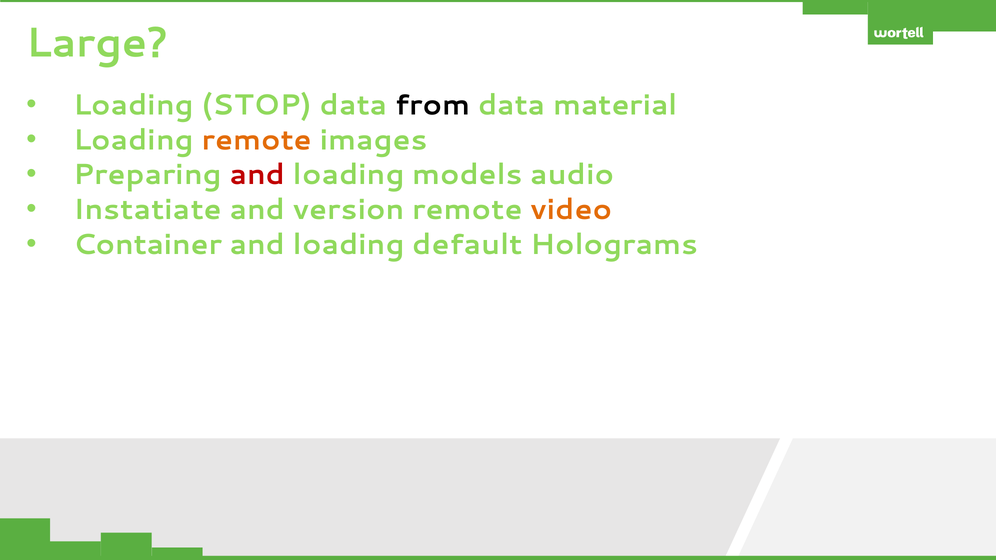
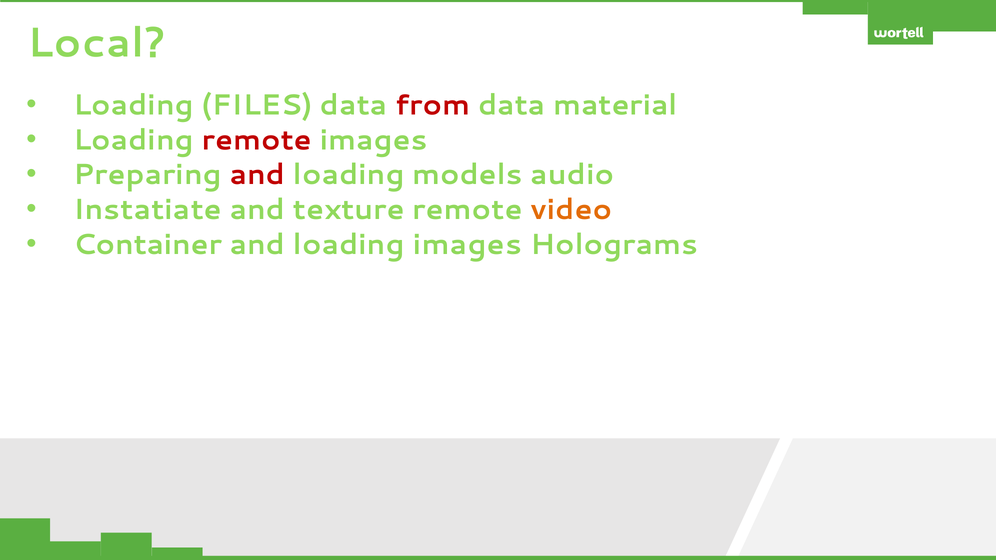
Large: Large -> Local (97, 43)
STOP: STOP -> FILES (257, 105)
from colour: black -> red (433, 105)
remote colour: orange -> red (257, 140)
version: version -> texture (349, 210)
loading default: default -> images (467, 245)
